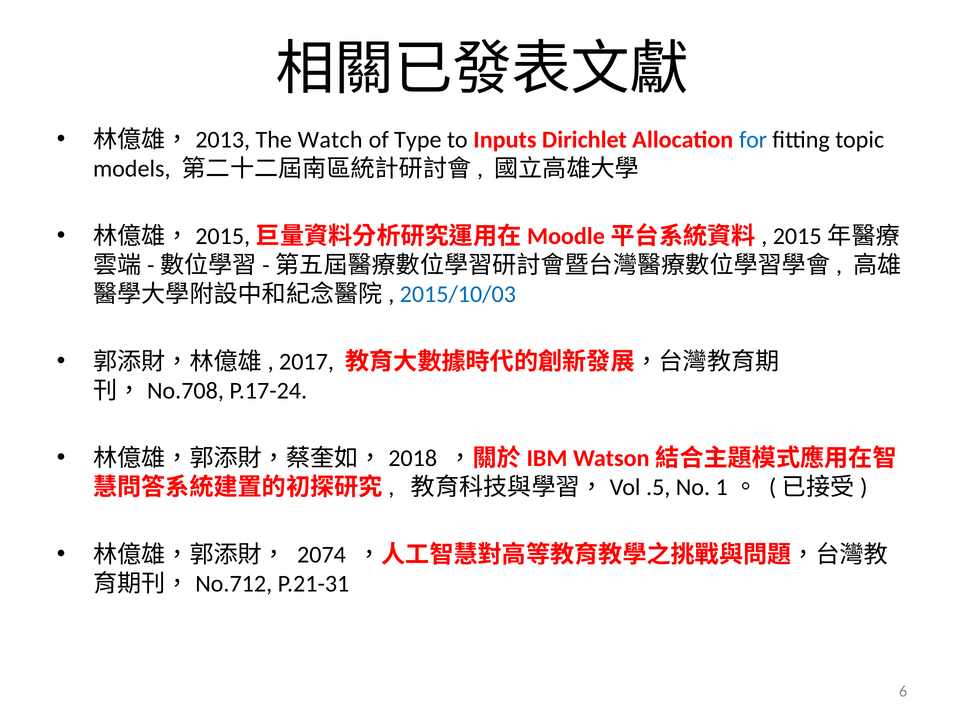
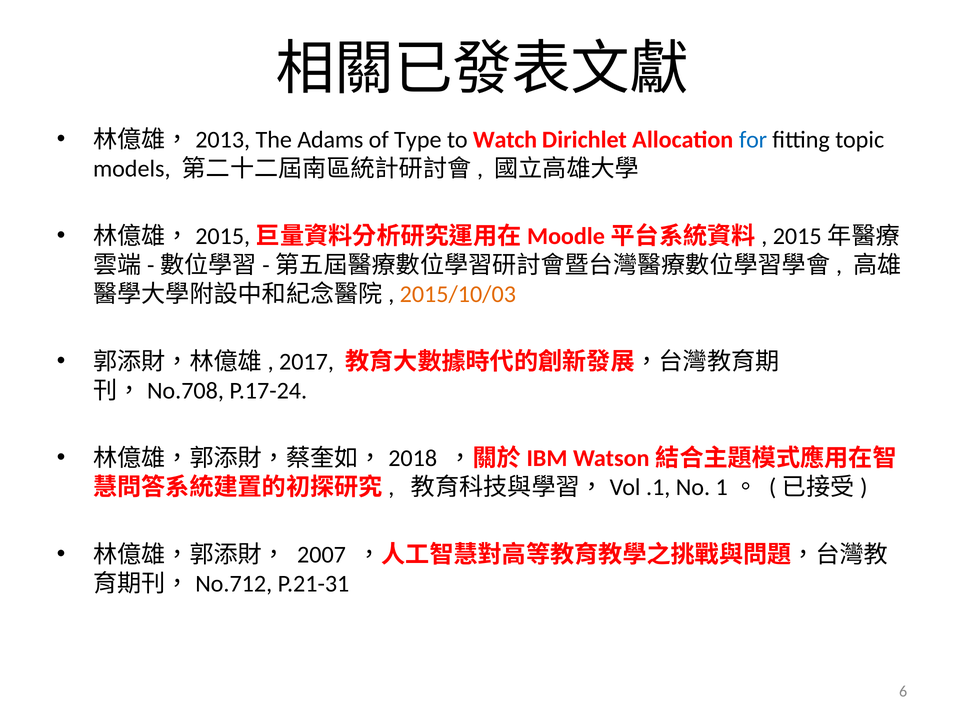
Watch: Watch -> Adams (330, 140)
Inputs: Inputs -> Watch (505, 140)
2015/10/03 colour: blue -> orange (458, 294)
.5: .5 -> .1 (658, 487)
2074: 2074 -> 2007 (322, 555)
